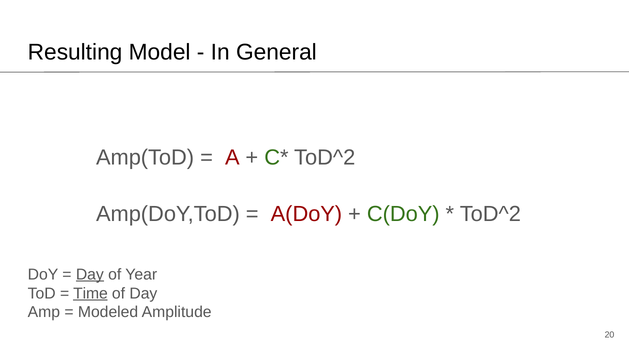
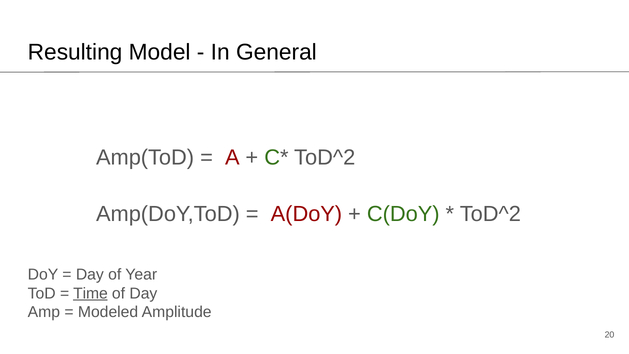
Day underline: present -> none (90, 274)
